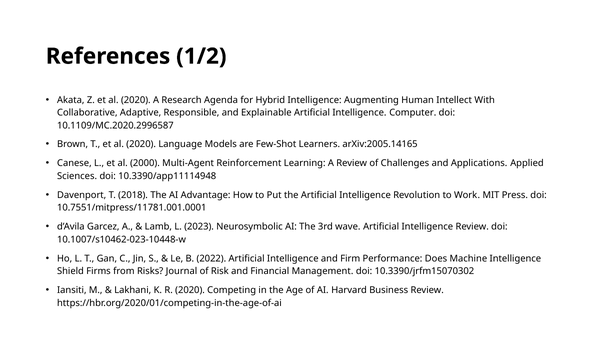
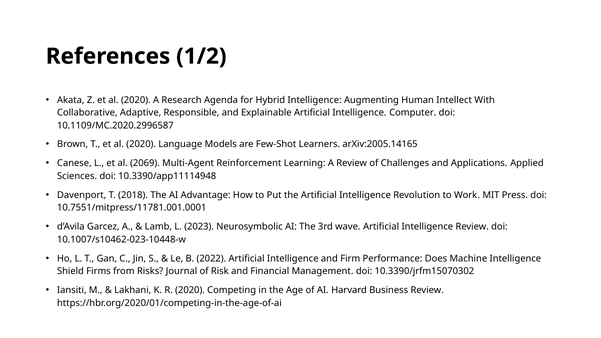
2000: 2000 -> 2069 (145, 163)
